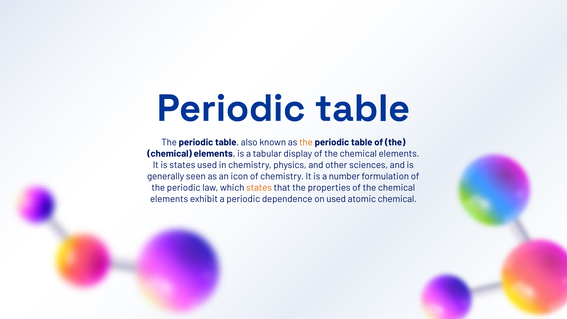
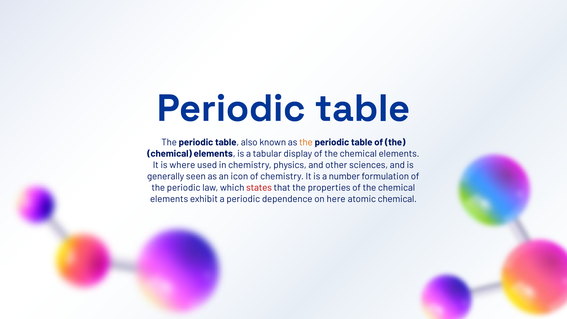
is states: states -> where (182, 165)
states colour: orange -> red (259, 188)
on used: used -> here (336, 199)
